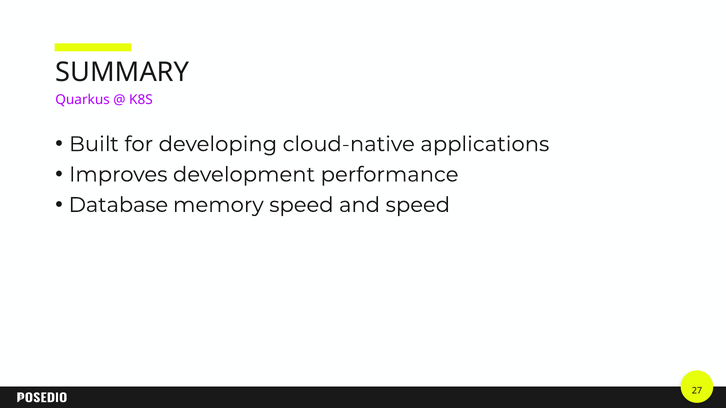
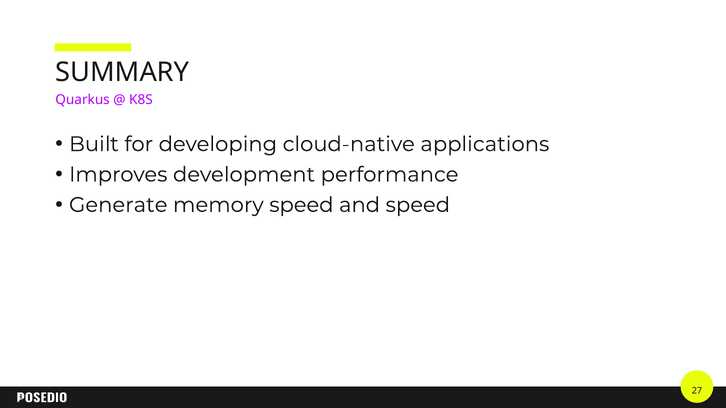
Database: Database -> Generate (118, 205)
